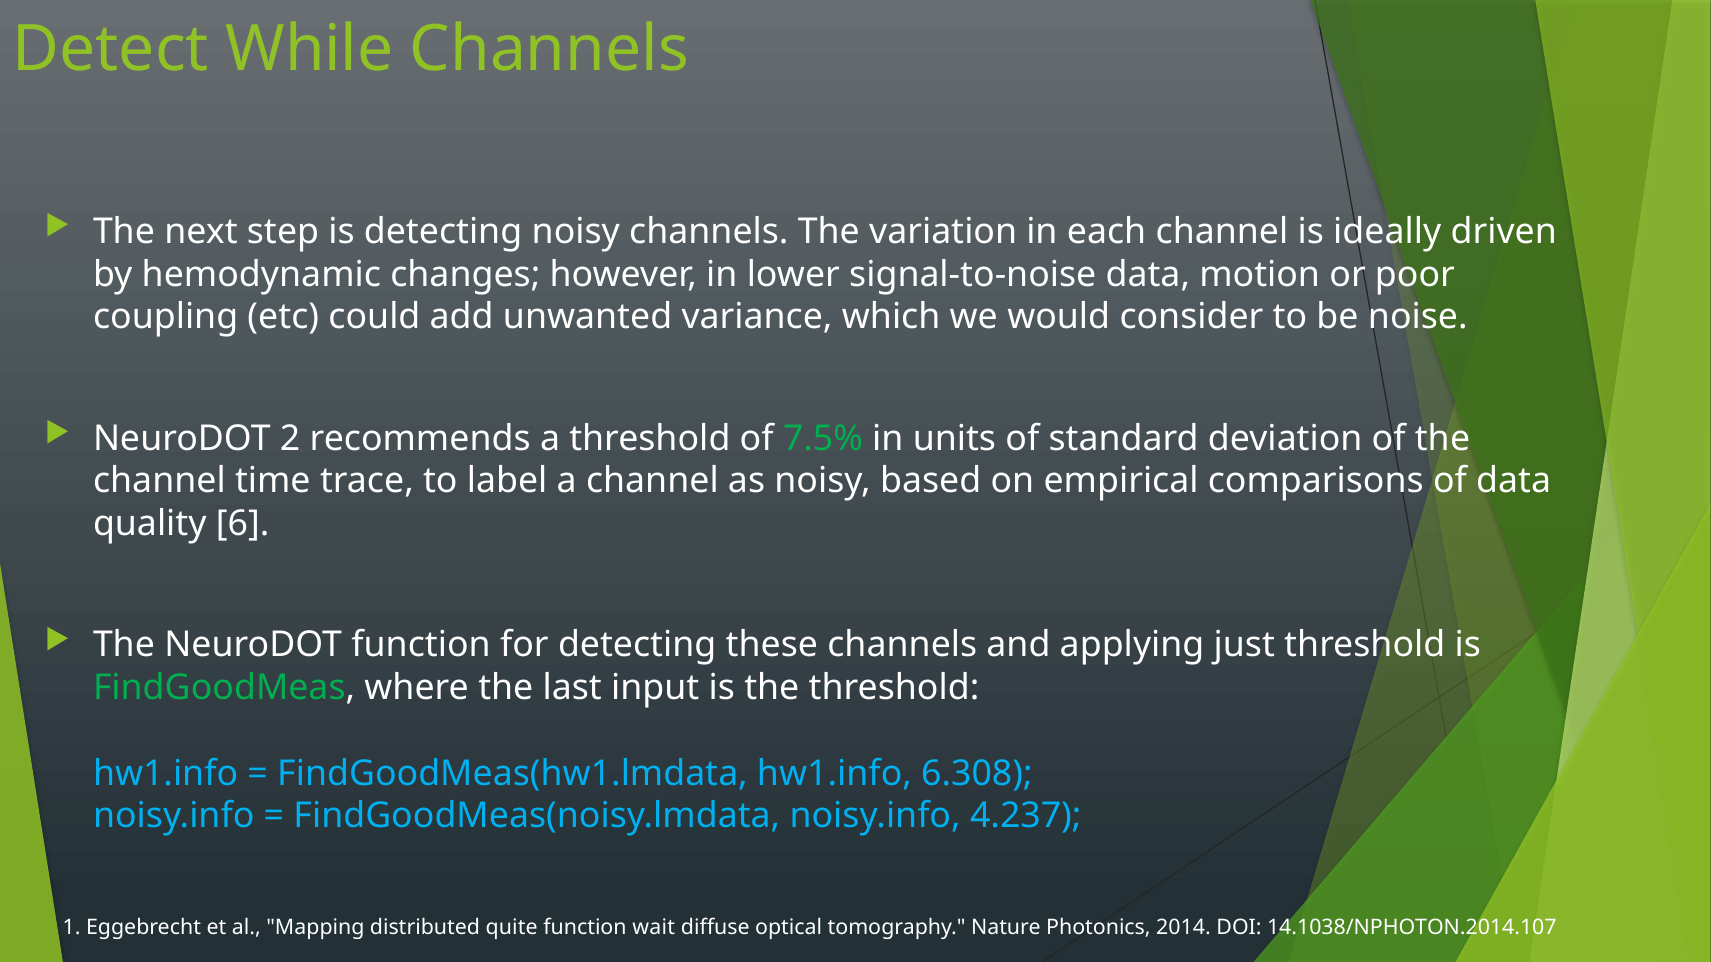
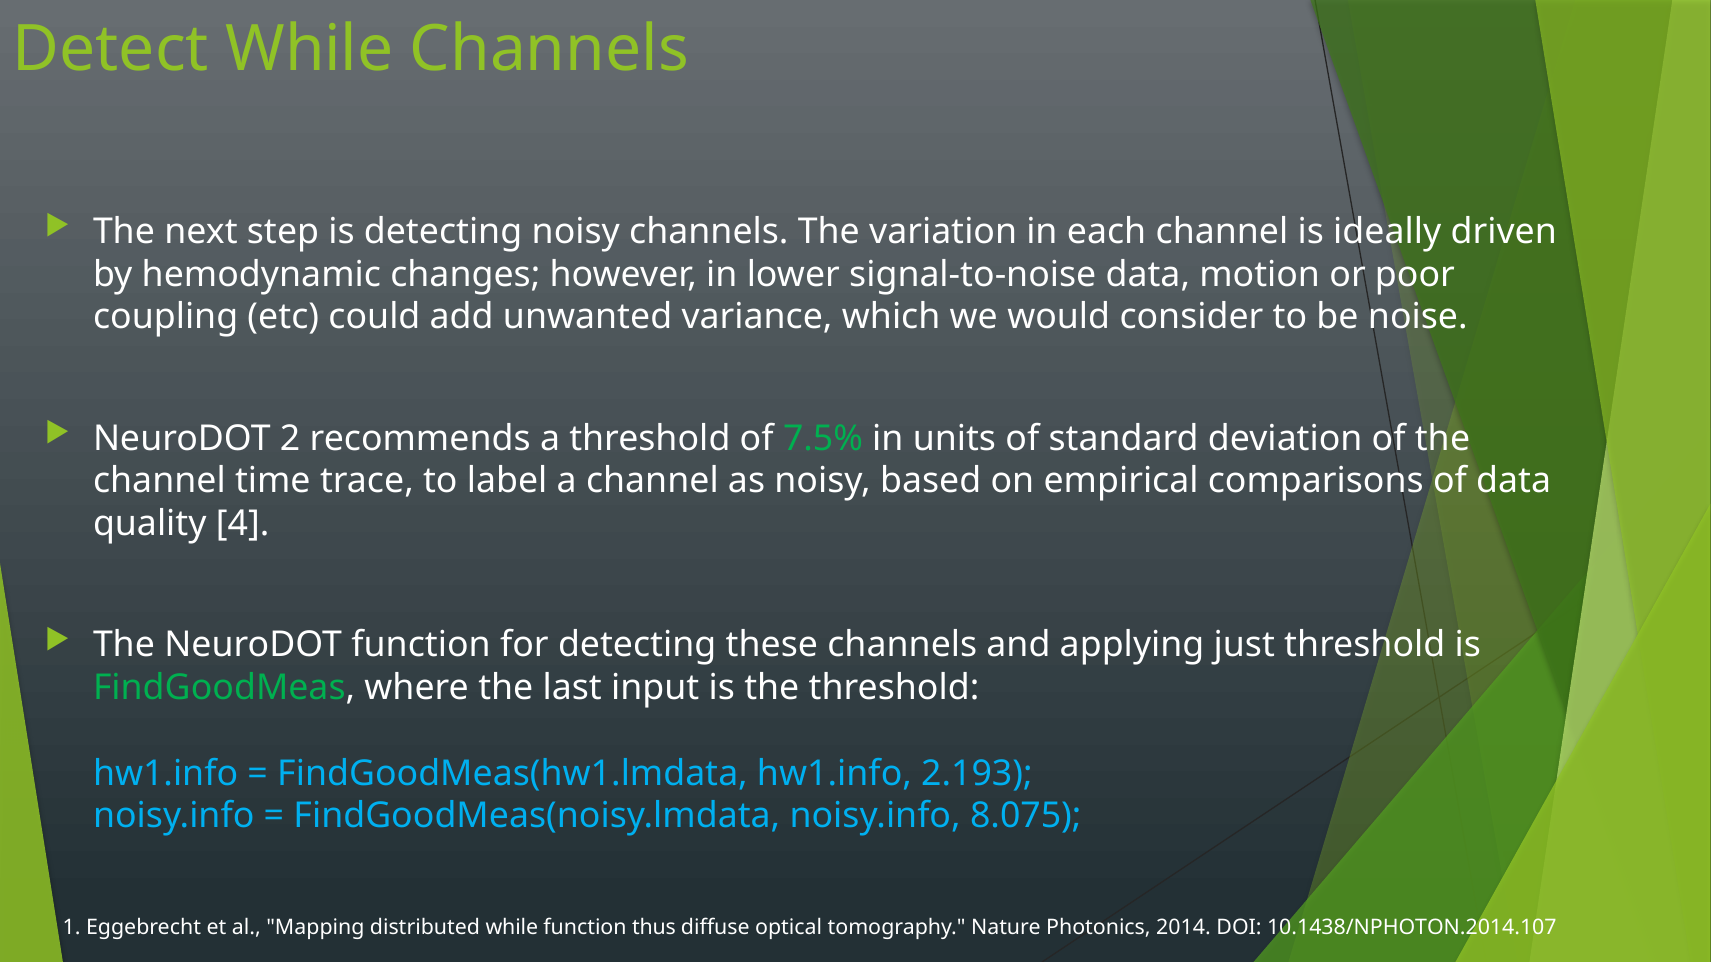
6: 6 -> 4 (243, 524)
6.308: 6.308 -> 2.193 (977, 774)
4.237: 4.237 -> 8.075 (1026, 817)
distributed quite: quite -> while (512, 928)
wait: wait -> thus (654, 928)
14.1038/NPHOTON.2014.107: 14.1038/NPHOTON.2014.107 -> 10.1438/NPHOTON.2014.107 (1412, 928)
